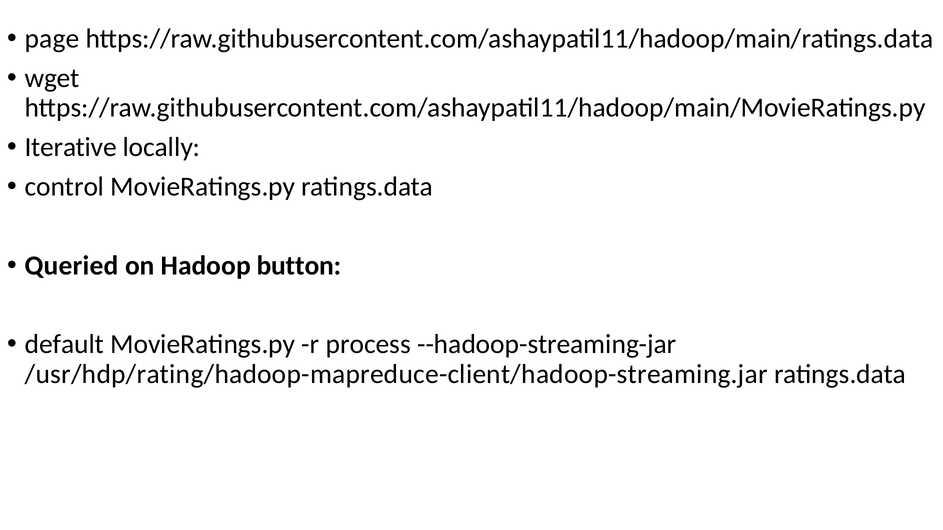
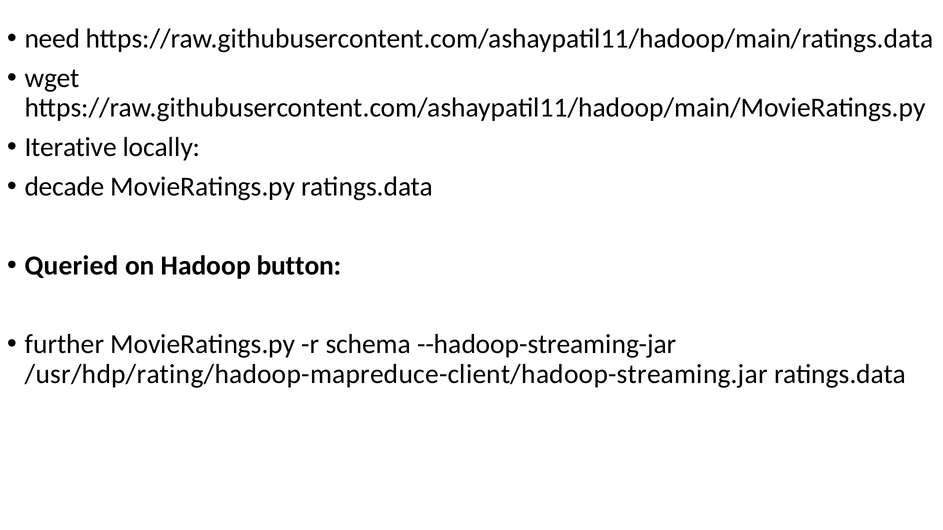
page: page -> need (52, 39)
control: control -> decade (65, 187)
default: default -> further (64, 345)
process: process -> schema (368, 345)
